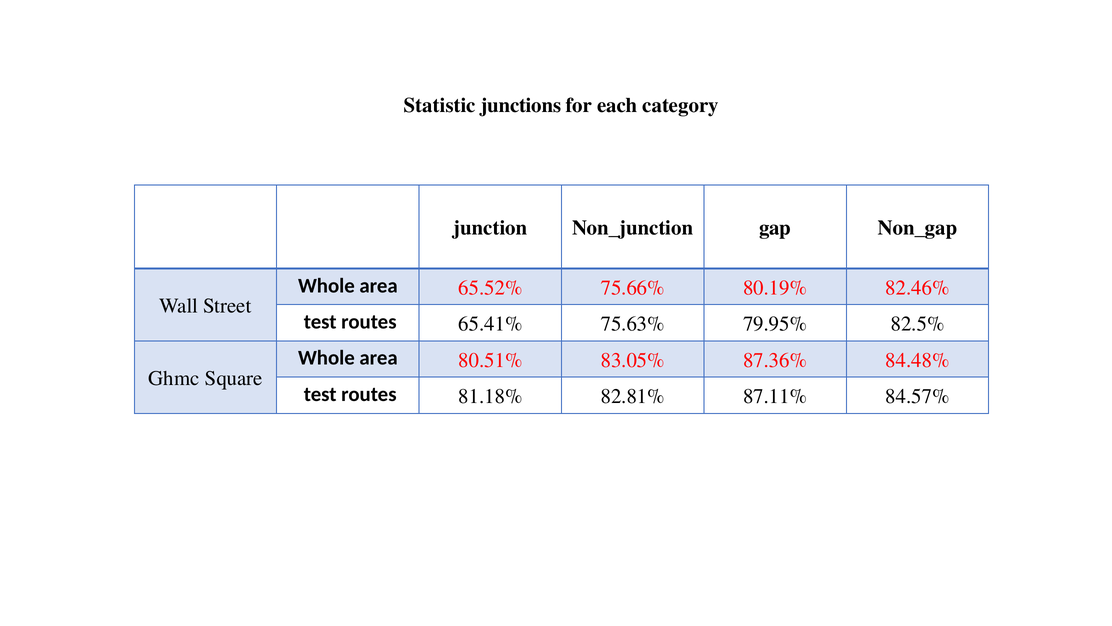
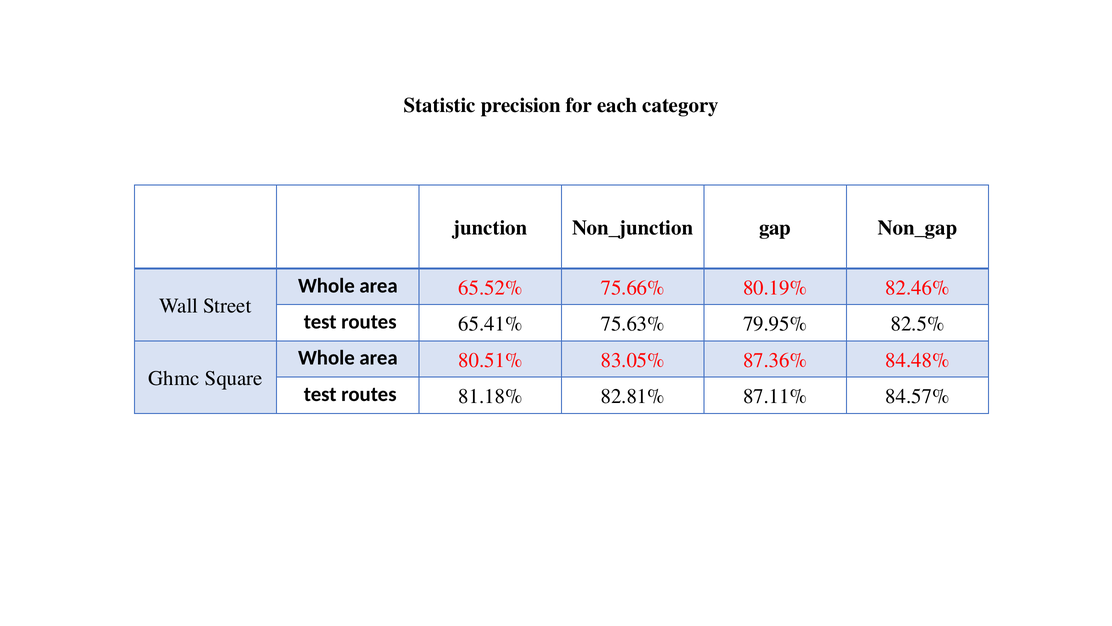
junctions: junctions -> precision (521, 106)
